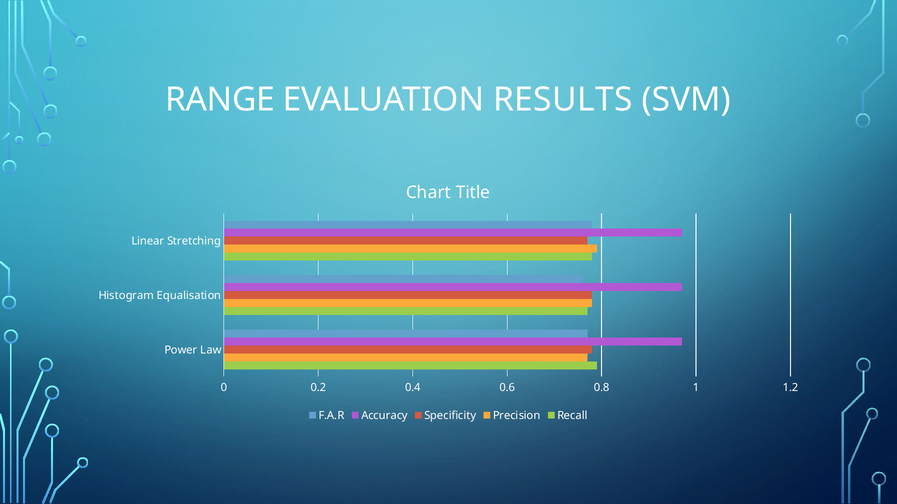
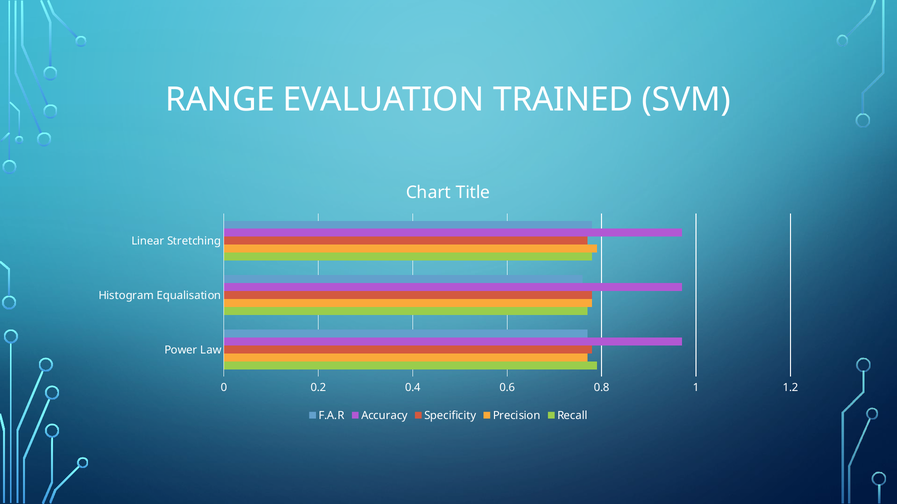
RESULTS: RESULTS -> TRAINED (563, 100)
